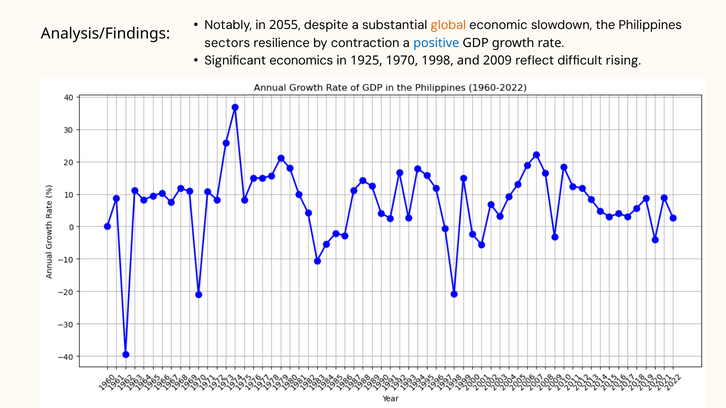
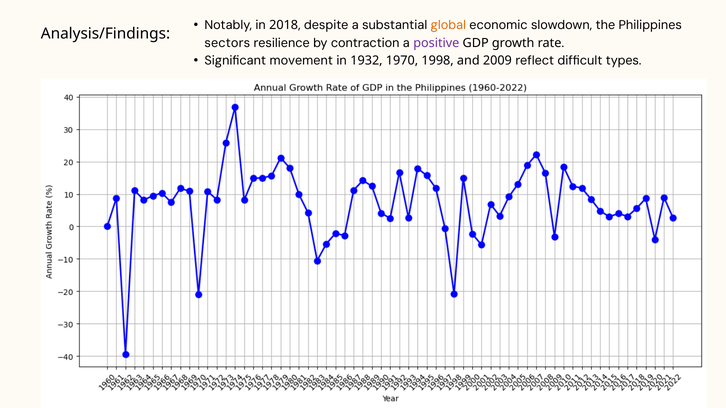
2055: 2055 -> 2018 (284, 25)
positive colour: blue -> purple (436, 43)
economics: economics -> movement (301, 61)
1925: 1925 -> 1932 (366, 61)
rising: rising -> types (624, 61)
